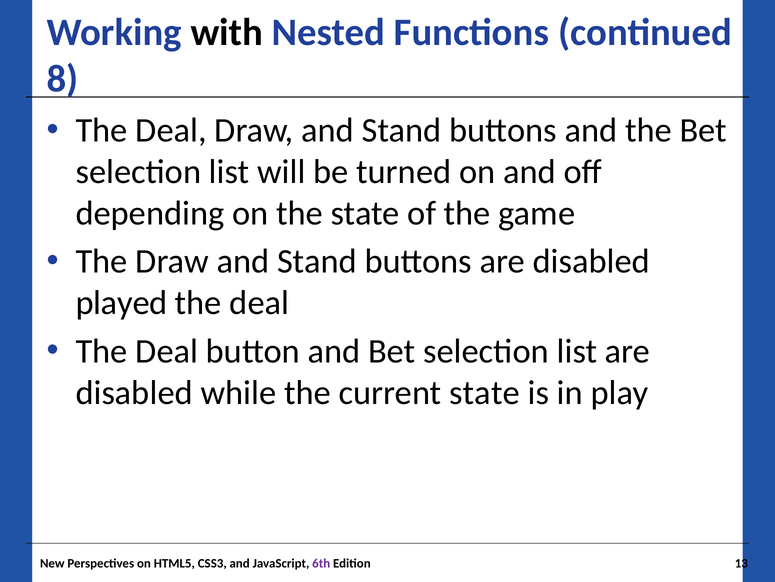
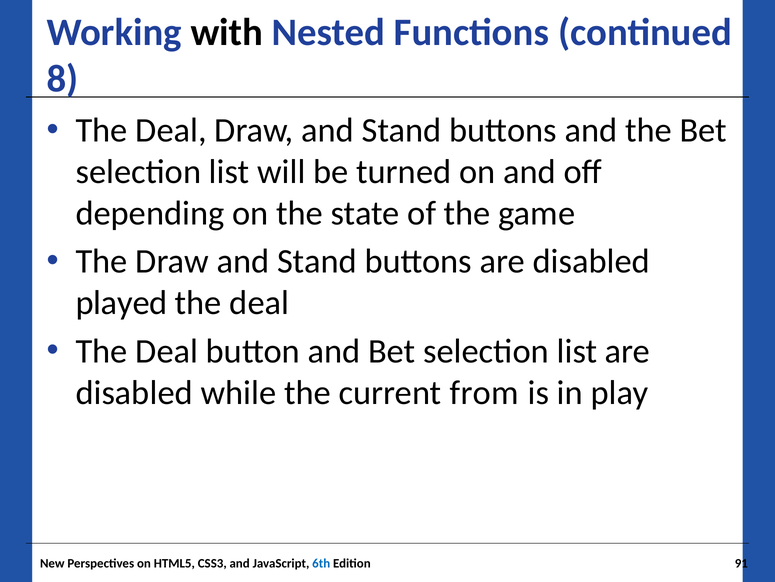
current state: state -> from (484, 392)
6th colour: purple -> blue (321, 563)
13: 13 -> 91 (741, 563)
